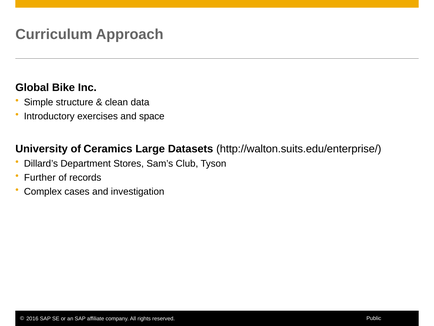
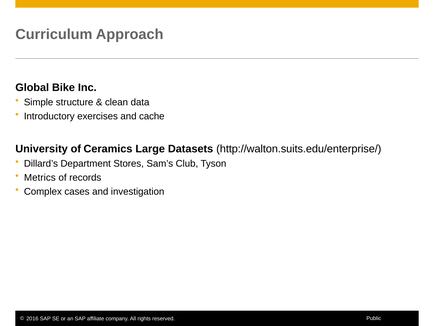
space: space -> cache (152, 116)
Further: Further -> Metrics (40, 177)
